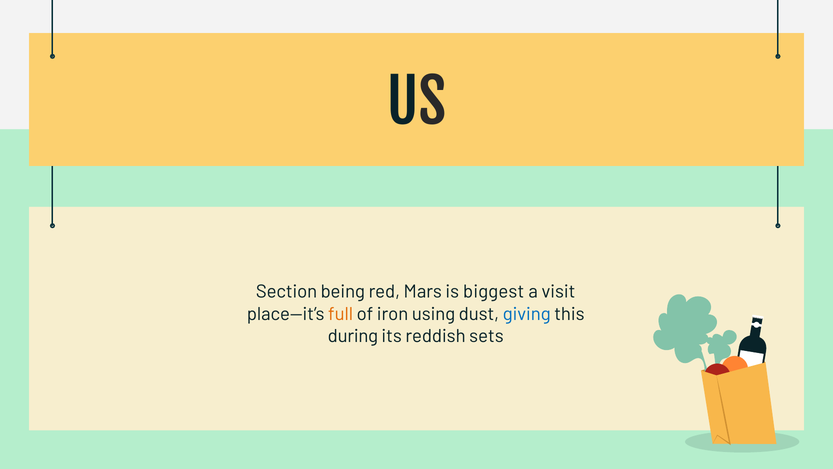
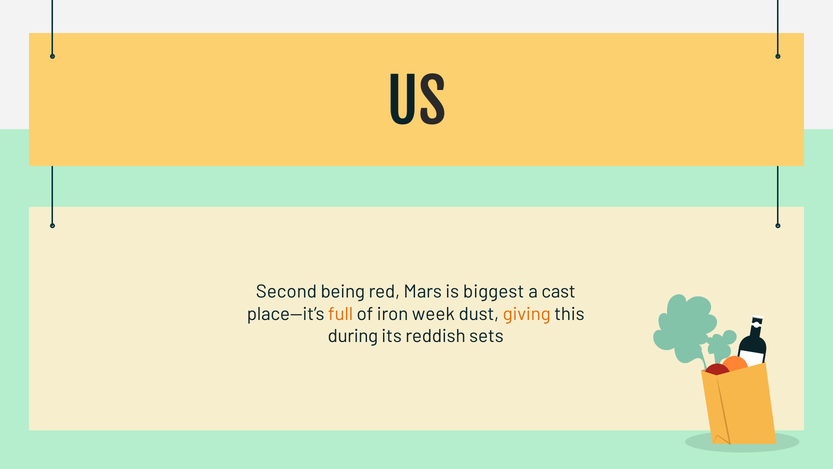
Section: Section -> Second (286, 291)
visit: visit -> cast (559, 291)
using: using -> week (433, 314)
giving colour: blue -> orange (527, 314)
